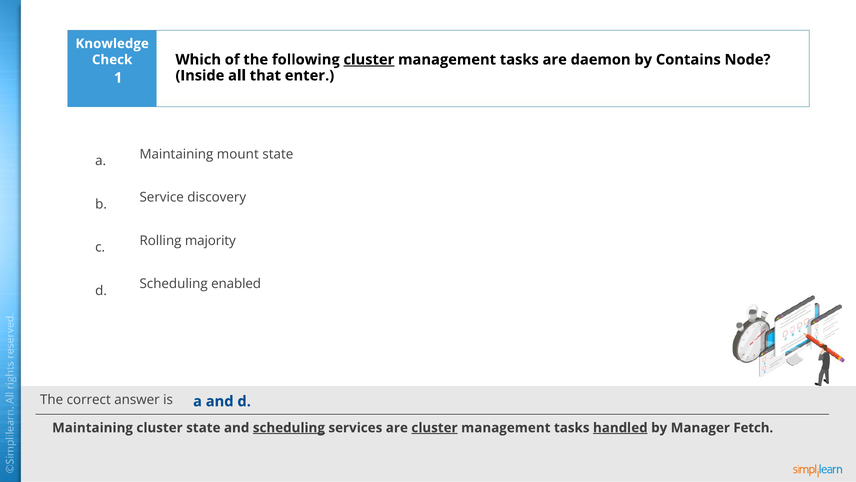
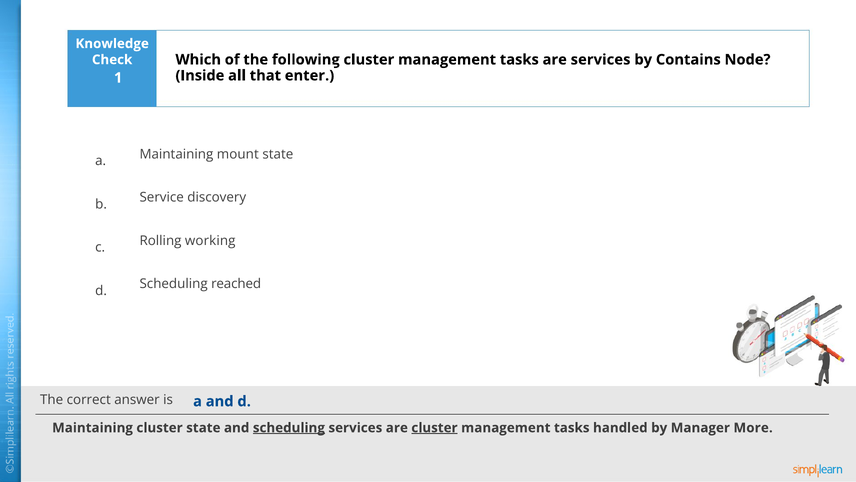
cluster underline: present -> none (369, 60)
are daemon: daemon -> services (601, 60)
majority: majority -> working (210, 240)
enabled: enabled -> reached (236, 284)
handled underline: present -> none (620, 427)
Fetch: Fetch -> More (753, 427)
